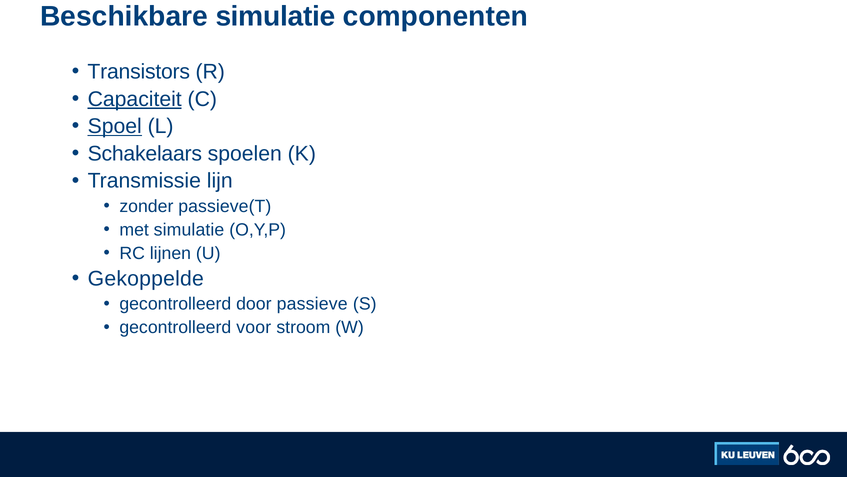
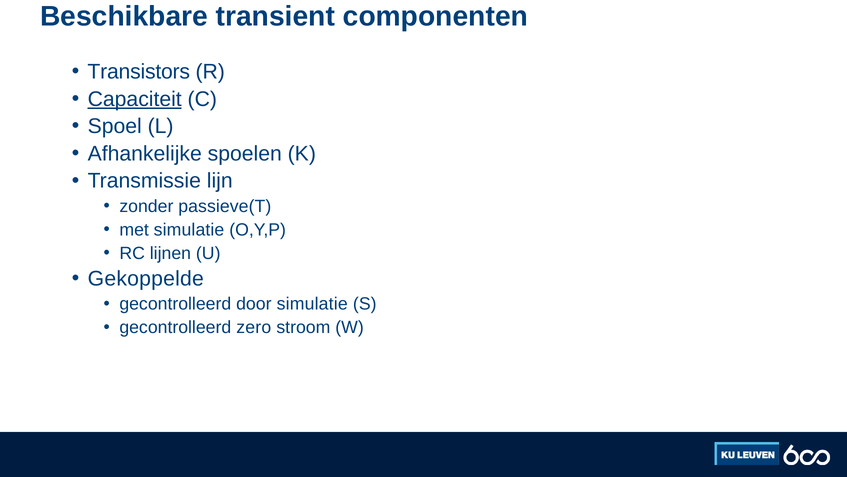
Beschikbare simulatie: simulatie -> transient (275, 16)
Spoel underline: present -> none (115, 126)
Schakelaars: Schakelaars -> Afhankelijke (145, 153)
door passieve: passieve -> simulatie (312, 304)
voor: voor -> zero (254, 327)
